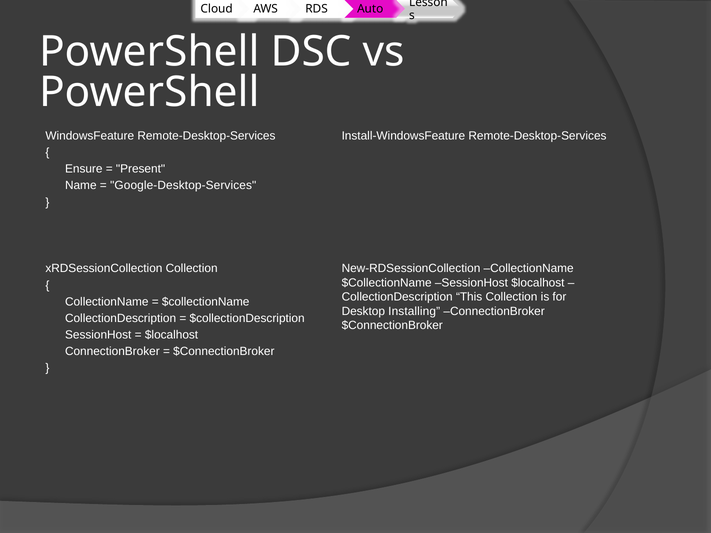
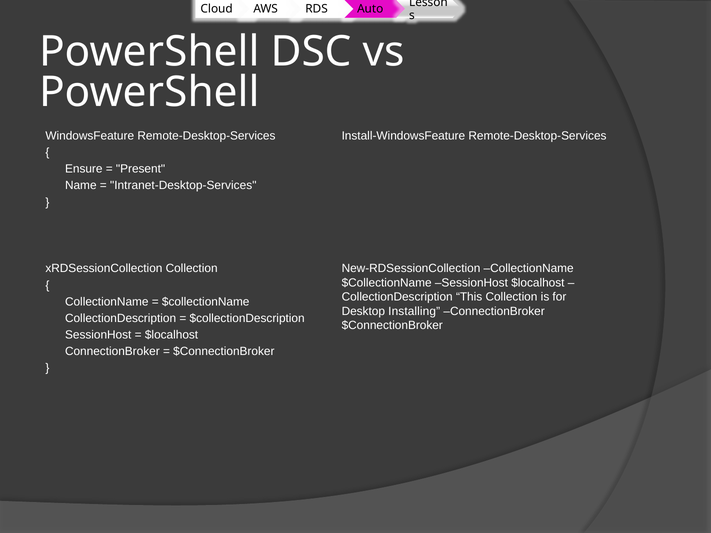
Google-Desktop-Services: Google-Desktop-Services -> Intranet-Desktop-Services (183, 186)
